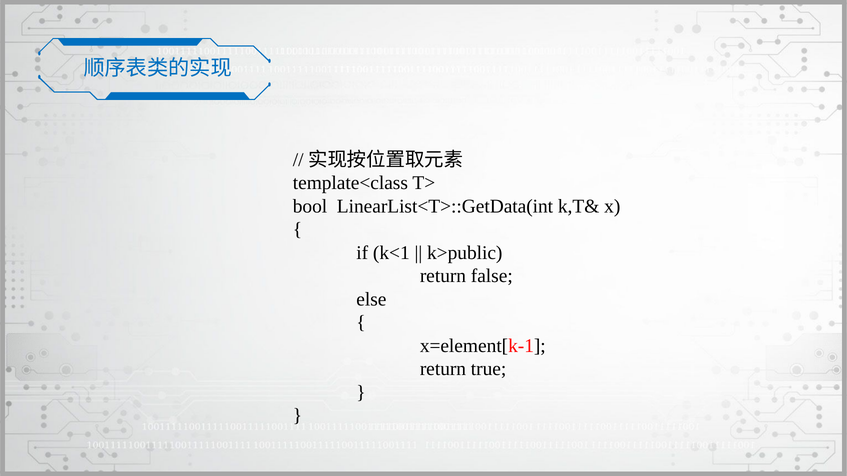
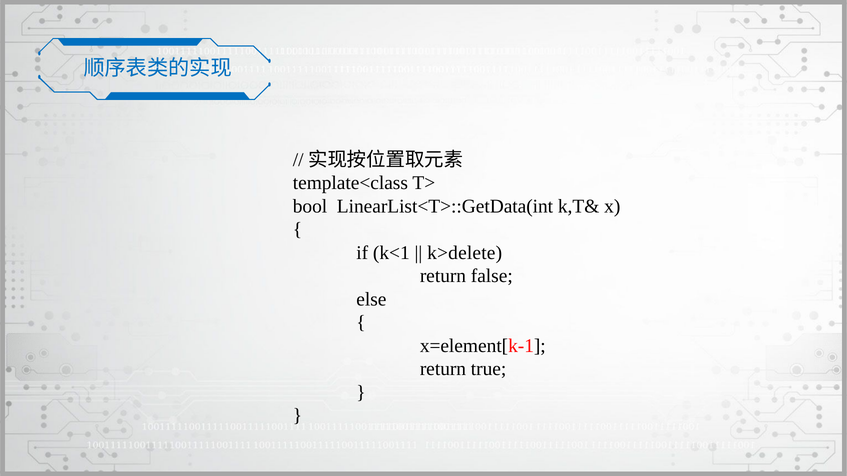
k>public: k>public -> k>delete (465, 253)
